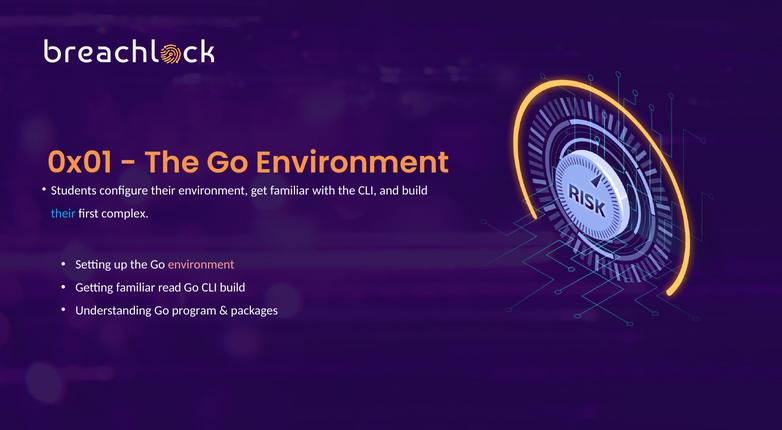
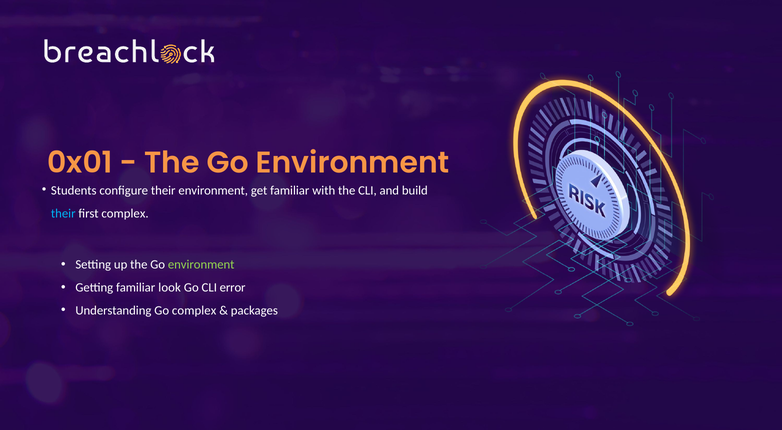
environment colour: pink -> light green (201, 264)
read: read -> look (170, 287)
CLI build: build -> error (233, 287)
Go program: program -> complex (194, 310)
